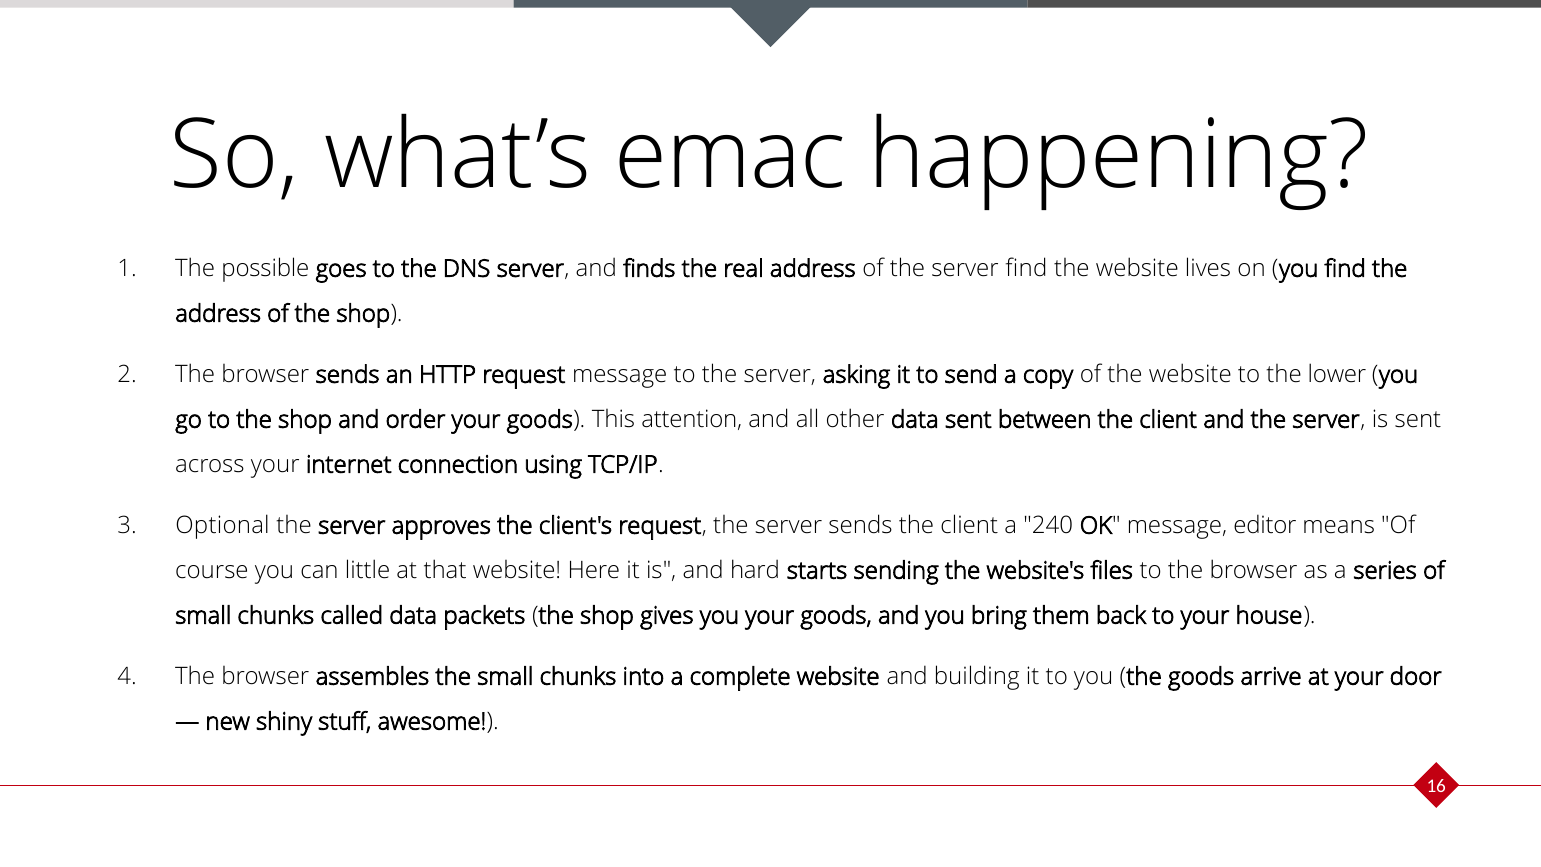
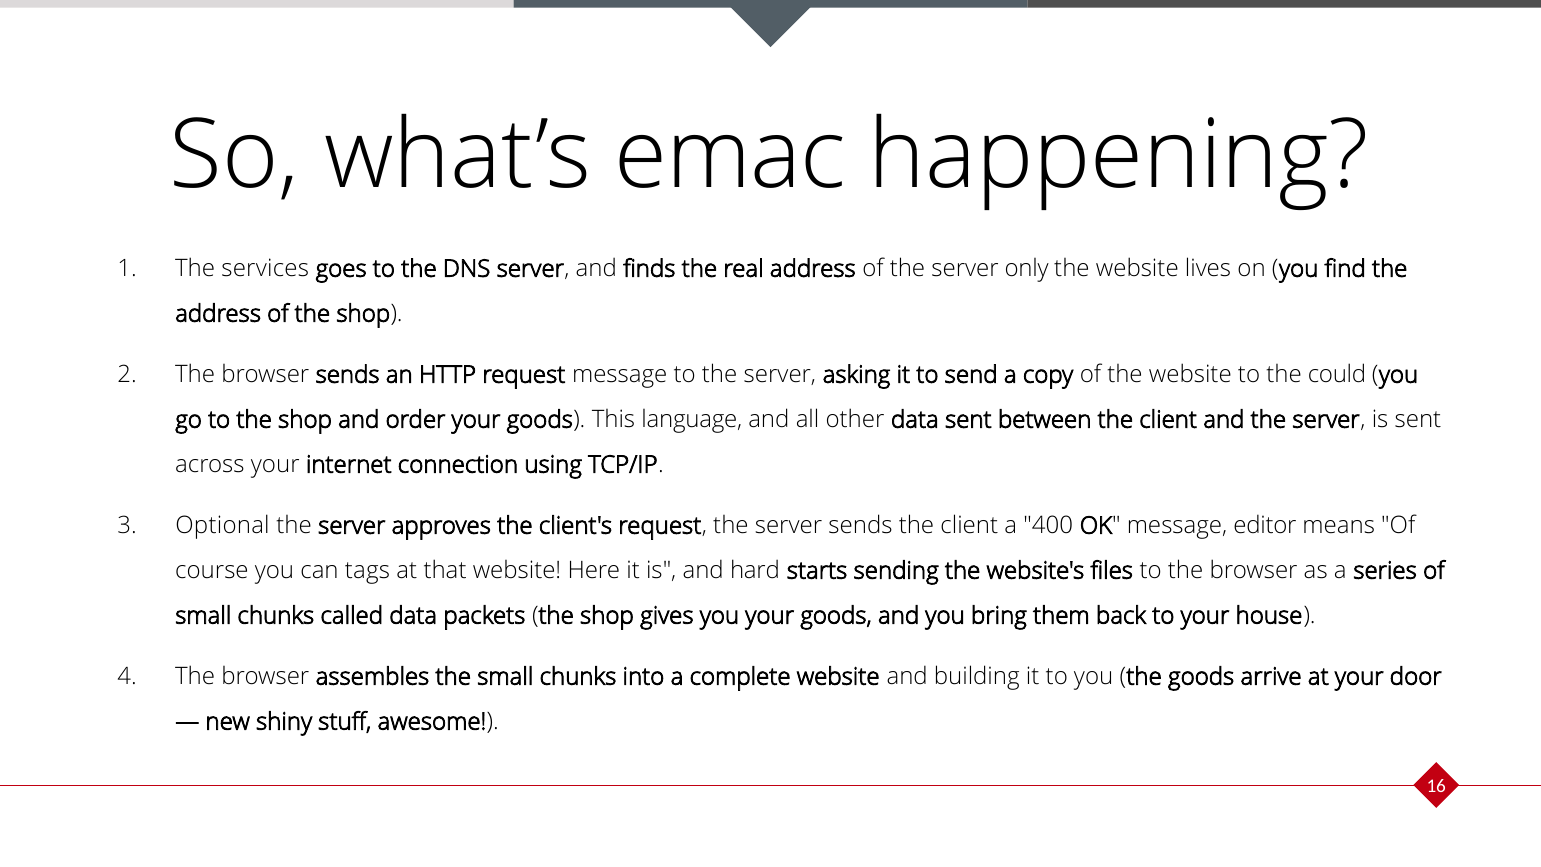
possible: possible -> services (265, 269)
server find: find -> only (1027, 269)
lower: lower -> could (1337, 375)
attention: attention -> language (692, 420)
240: 240 -> 400 (1048, 526)
little: little -> tags (367, 571)
